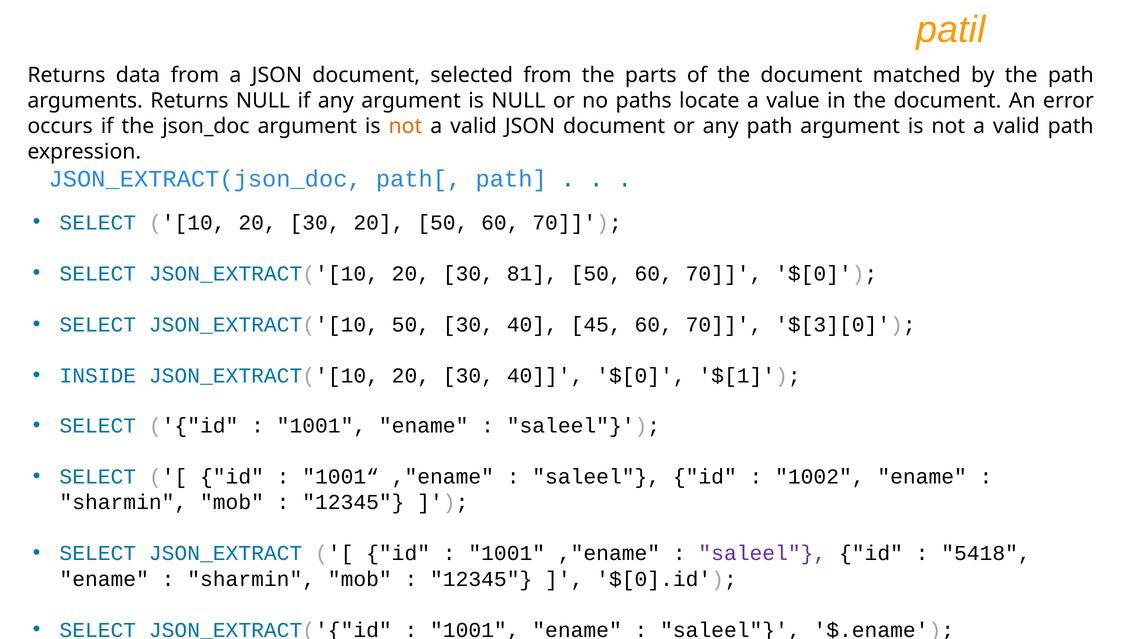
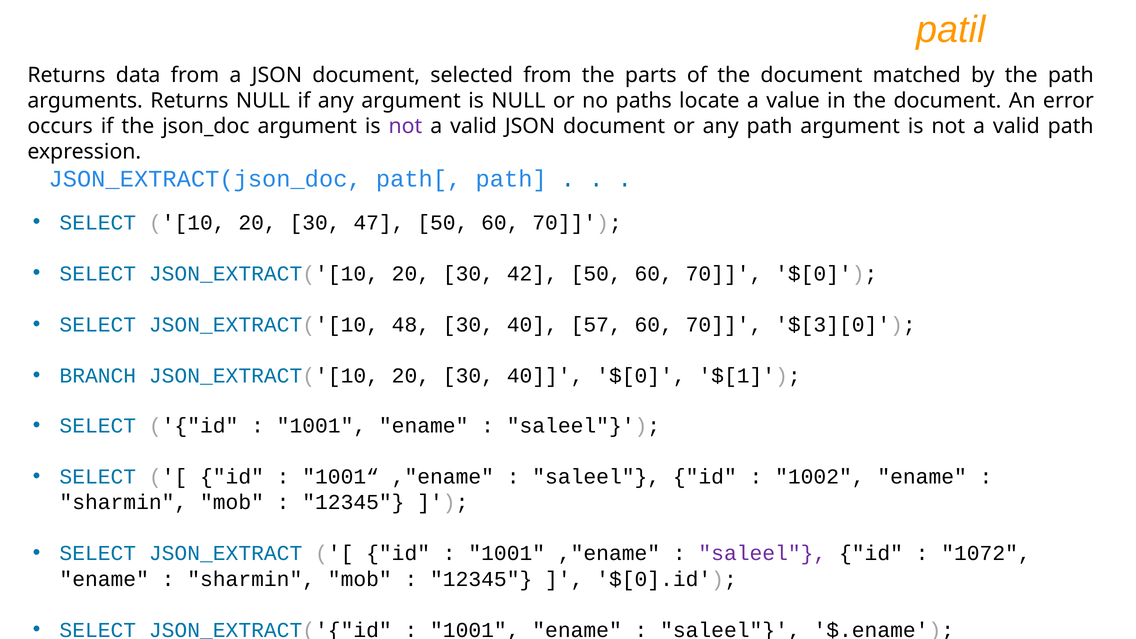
not colour: orange -> purple (405, 126)
30 20: 20 -> 47 (379, 222)
81: 81 -> 42 (532, 274)
JSON_EXTRACT('[10 50: 50 -> 48 (411, 325)
45: 45 -> 57 (596, 325)
INSIDE: INSIDE -> BRANCH (98, 376)
5418: 5418 -> 1072 (986, 553)
